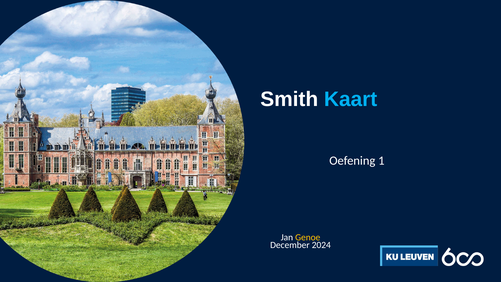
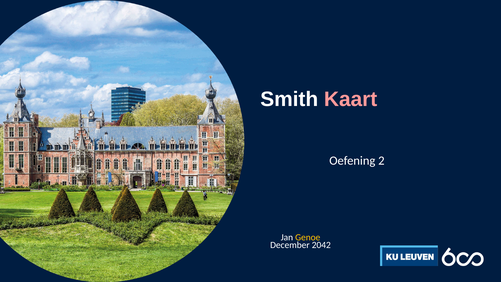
Kaart colour: light blue -> pink (351, 99)
1: 1 -> 2 (381, 161)
2024: 2024 -> 2042 (321, 245)
